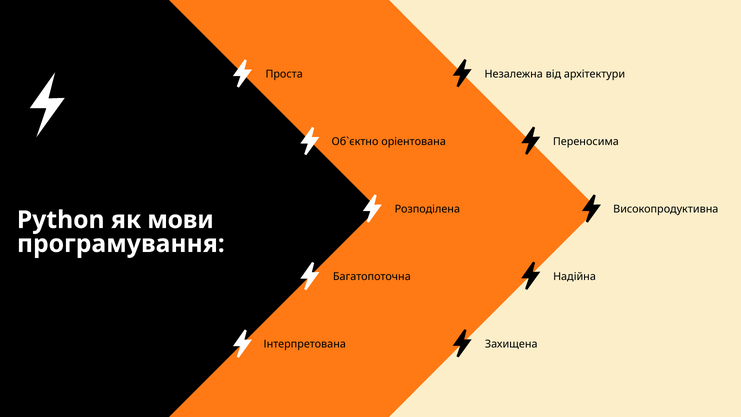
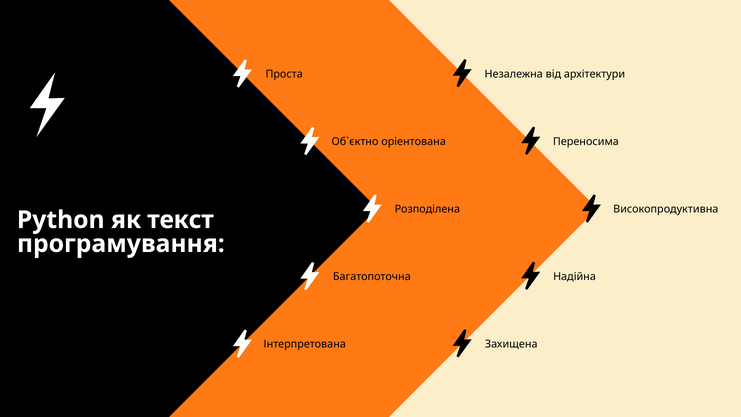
мови: мови -> текст (180, 220)
